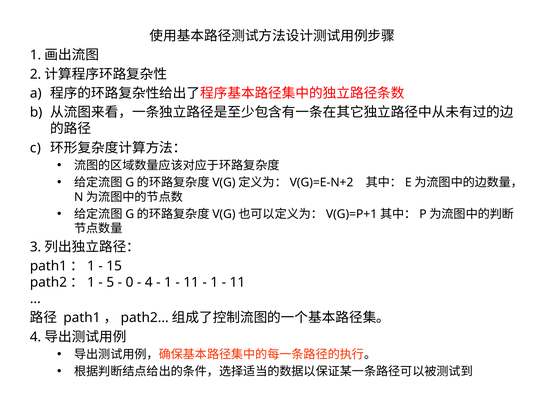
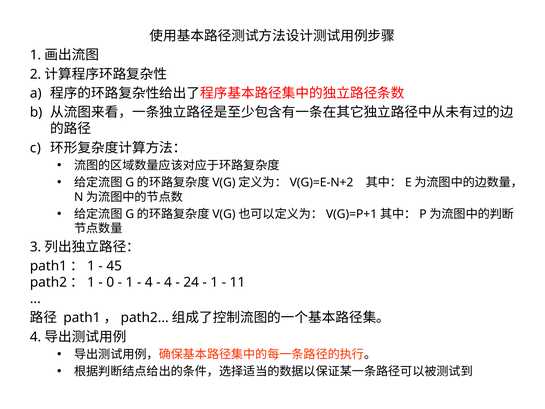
15: 15 -> 45 (114, 266)
5: 5 -> 0 (110, 282)
0: 0 -> 1 (130, 282)
1: 1 -> 4 (168, 282)
11: 11 -> 24 (191, 282)
